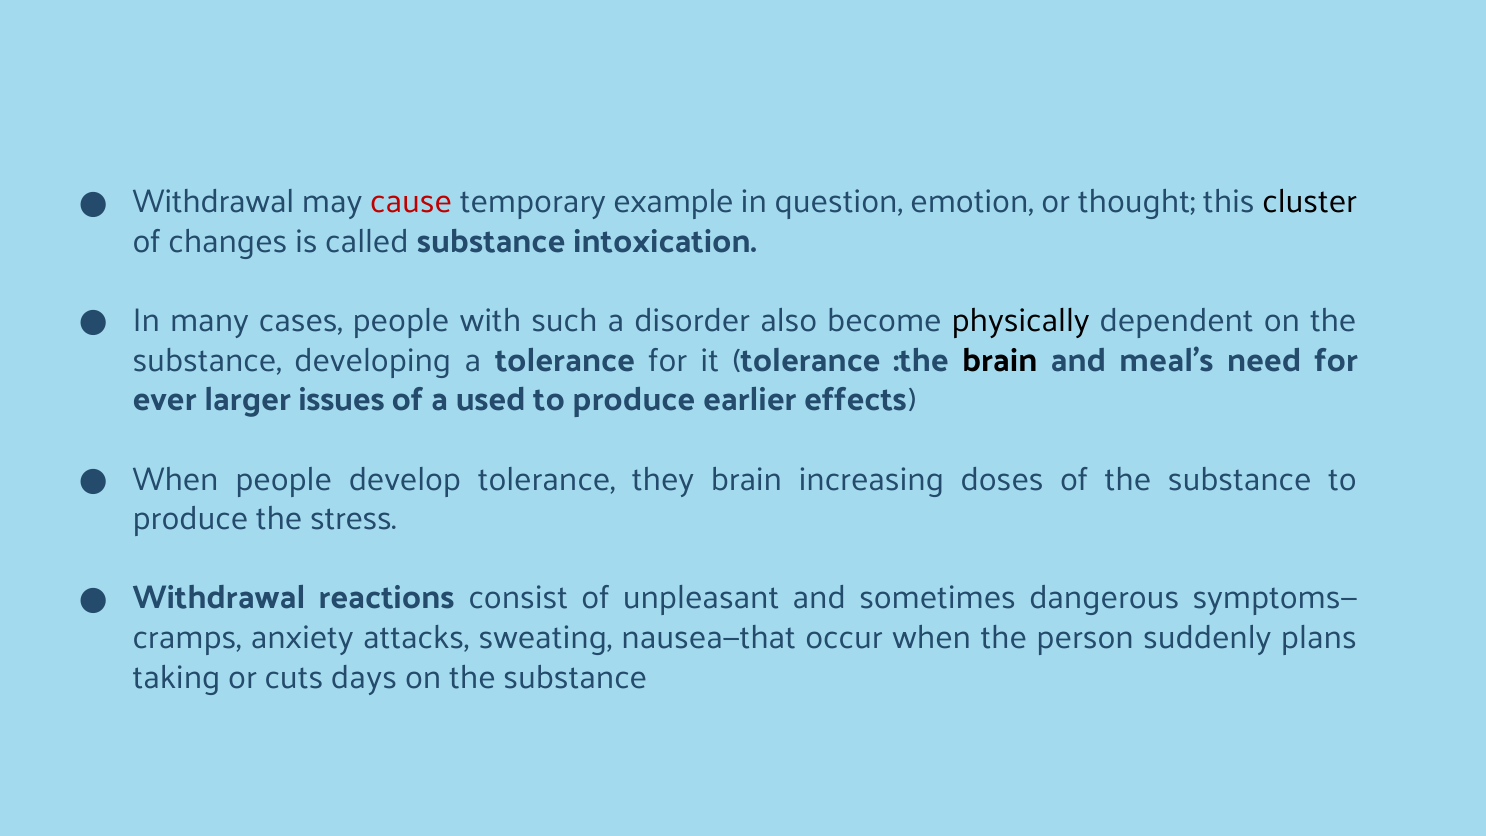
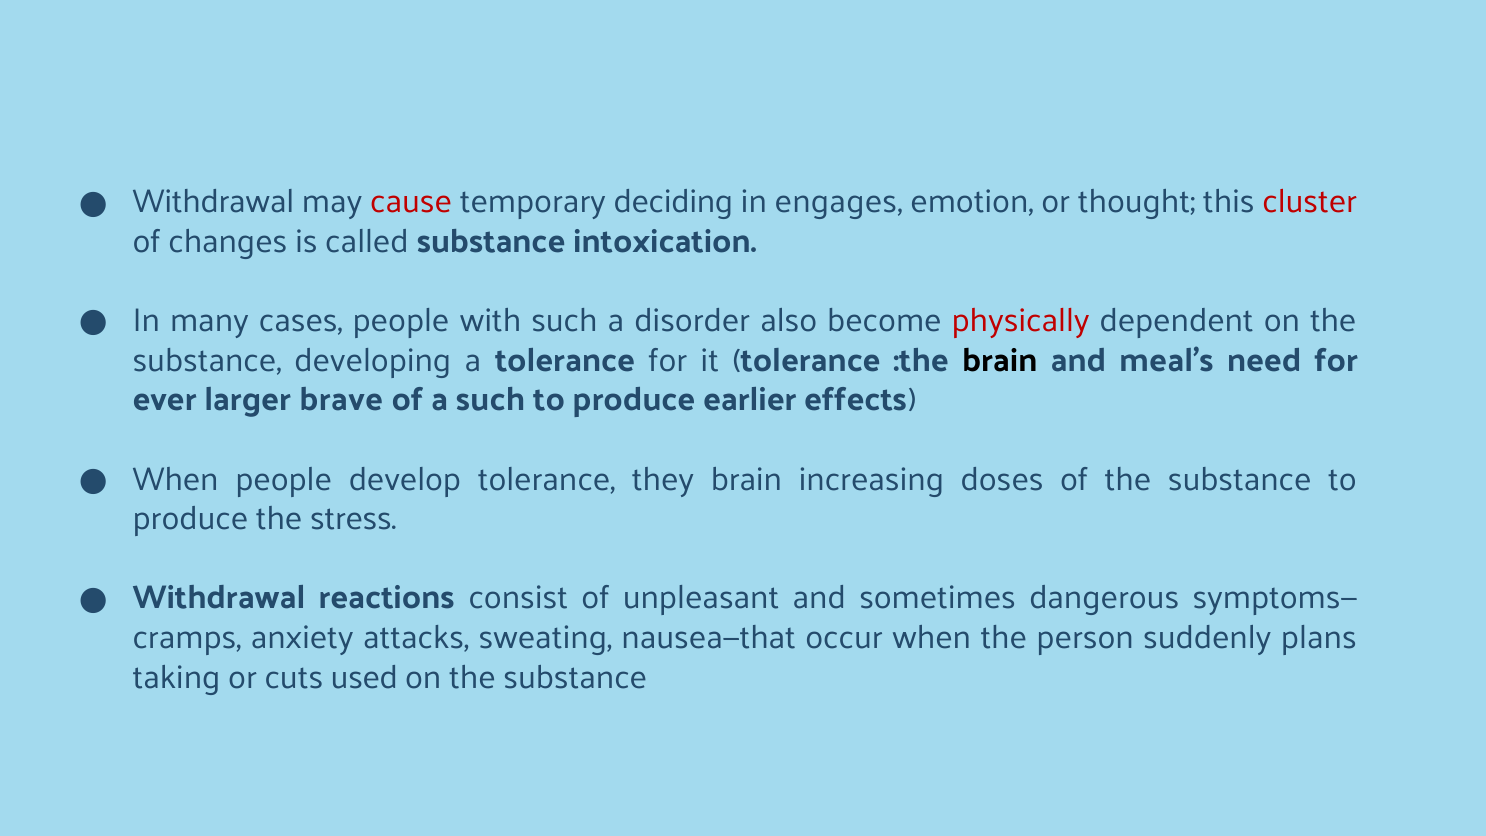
example: example -> deciding (673, 202)
question: question -> engages (838, 202)
cluster colour: black -> red (1310, 202)
physically colour: black -> red (1021, 321)
issues: issues -> brave (341, 400)
a used: used -> such (490, 400)
days: days -> used (364, 677)
